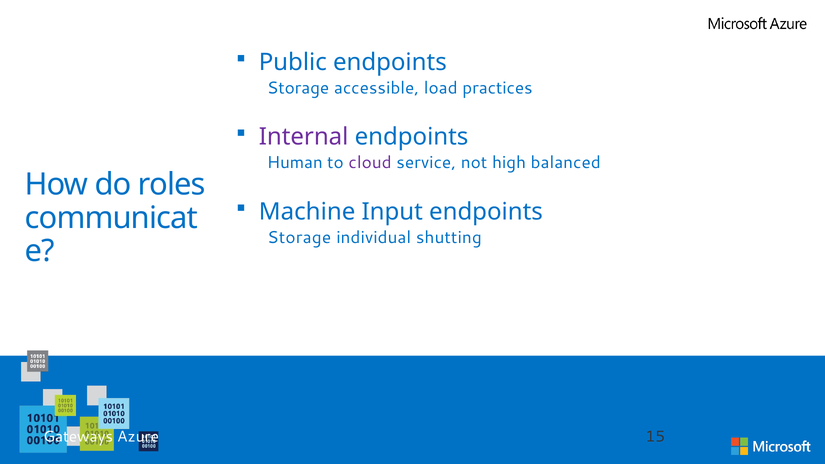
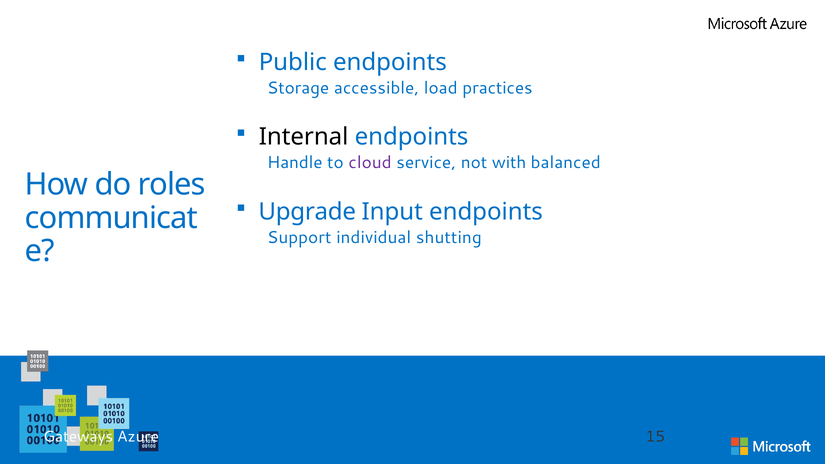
Internal colour: purple -> black (304, 137)
Human: Human -> Handle (295, 163)
high: high -> with (509, 163)
Machine: Machine -> Upgrade (307, 212)
Storage: Storage -> Support (299, 238)
